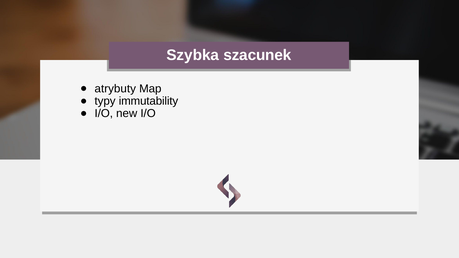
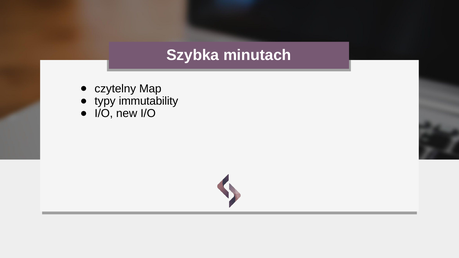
szacunek: szacunek -> minutach (257, 55)
atrybuty: atrybuty -> czytelny (115, 89)
